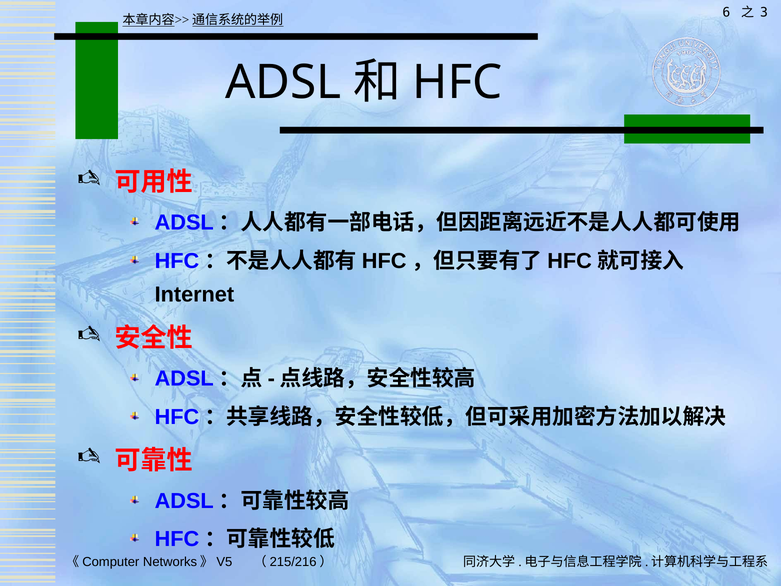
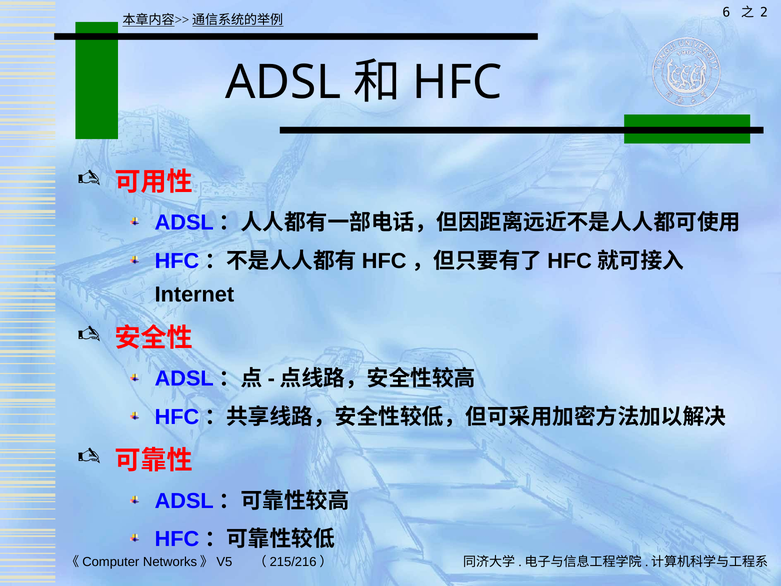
3: 3 -> 2 (764, 13)
